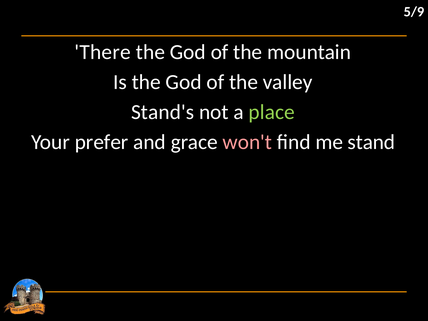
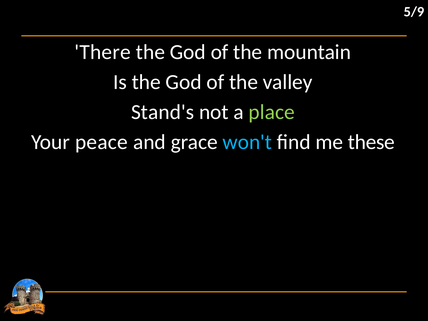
prefer: prefer -> peace (101, 142)
won't colour: pink -> light blue (247, 142)
stand: stand -> these (371, 142)
